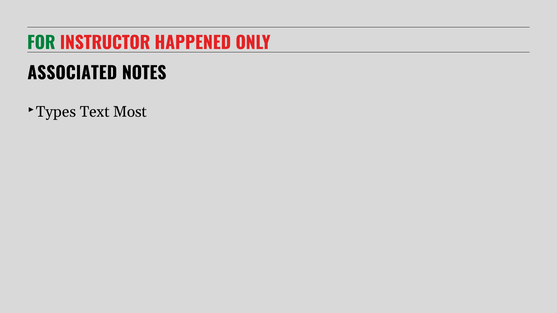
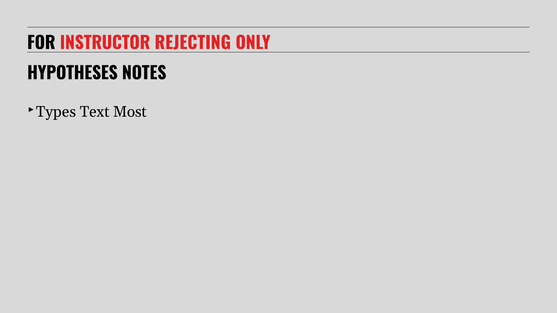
FOR colour: green -> black (41, 43)
HAPPENED: HAPPENED -> REJECTING (193, 43)
ASSOCIATED: ASSOCIATED -> HYPOTHESES (72, 73)
